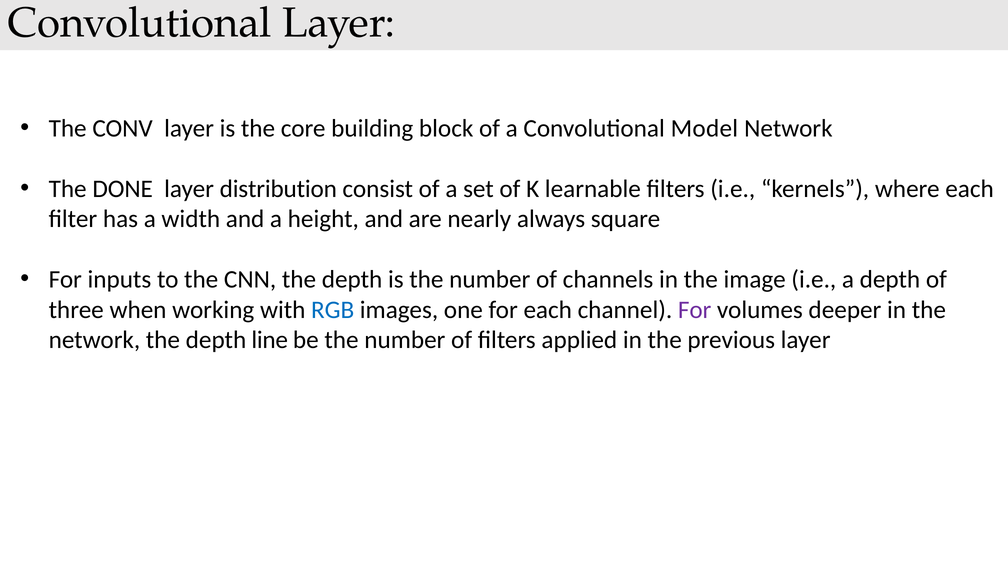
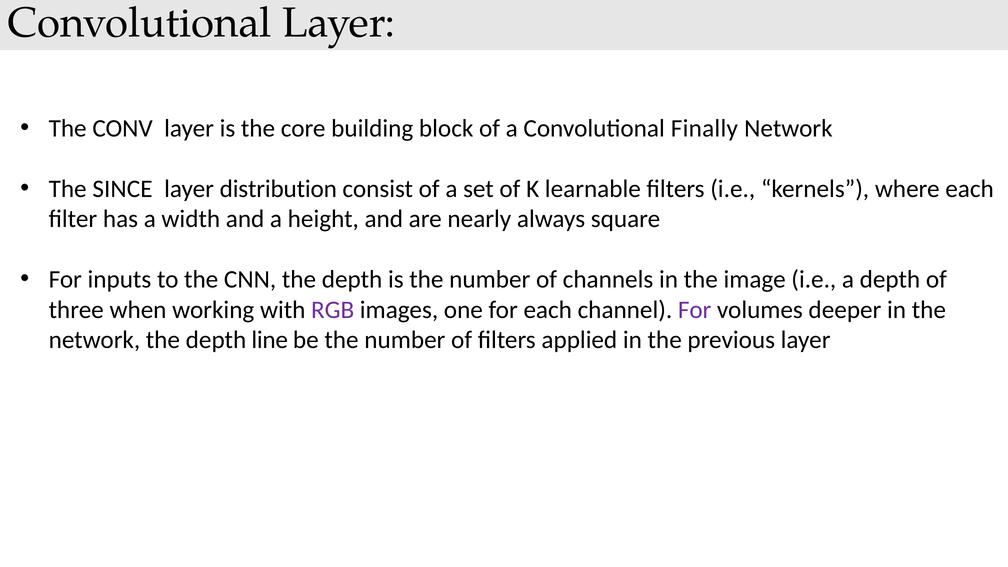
Model: Model -> Finally (704, 128)
DONE: DONE -> SINCE (123, 189)
RGB colour: blue -> purple (333, 310)
